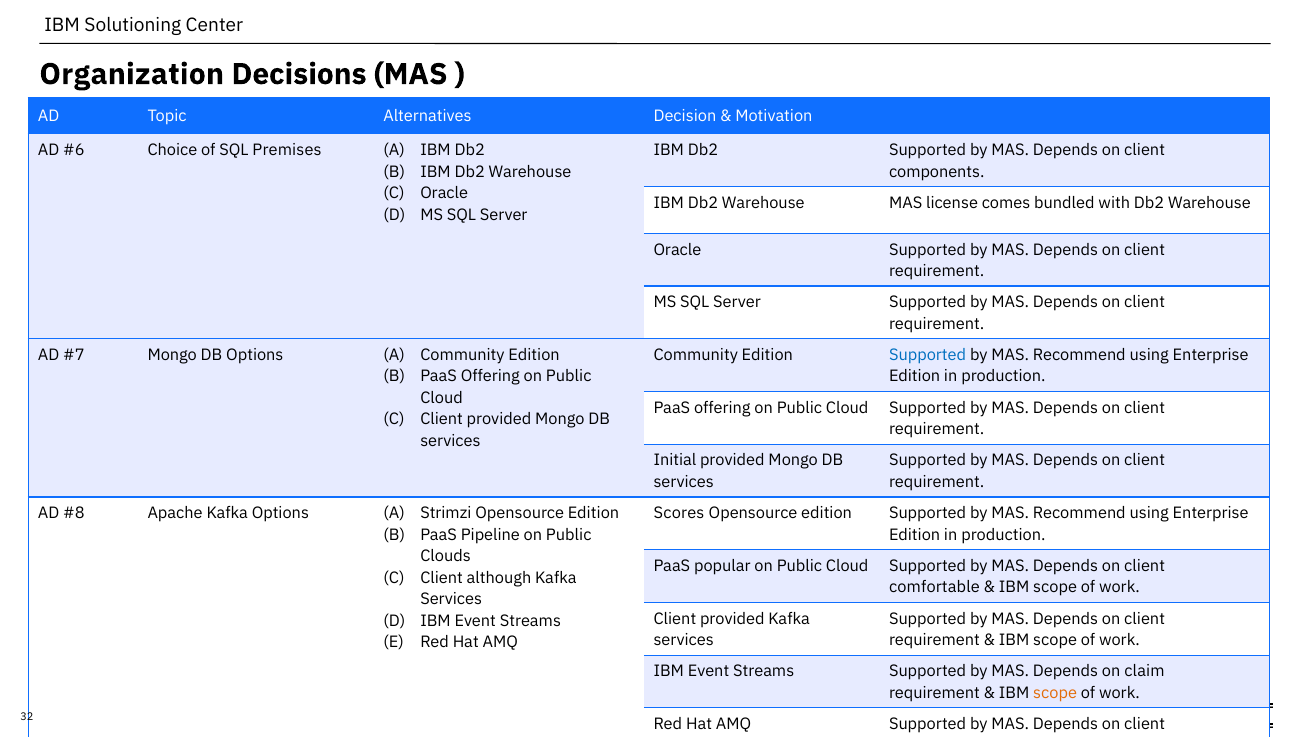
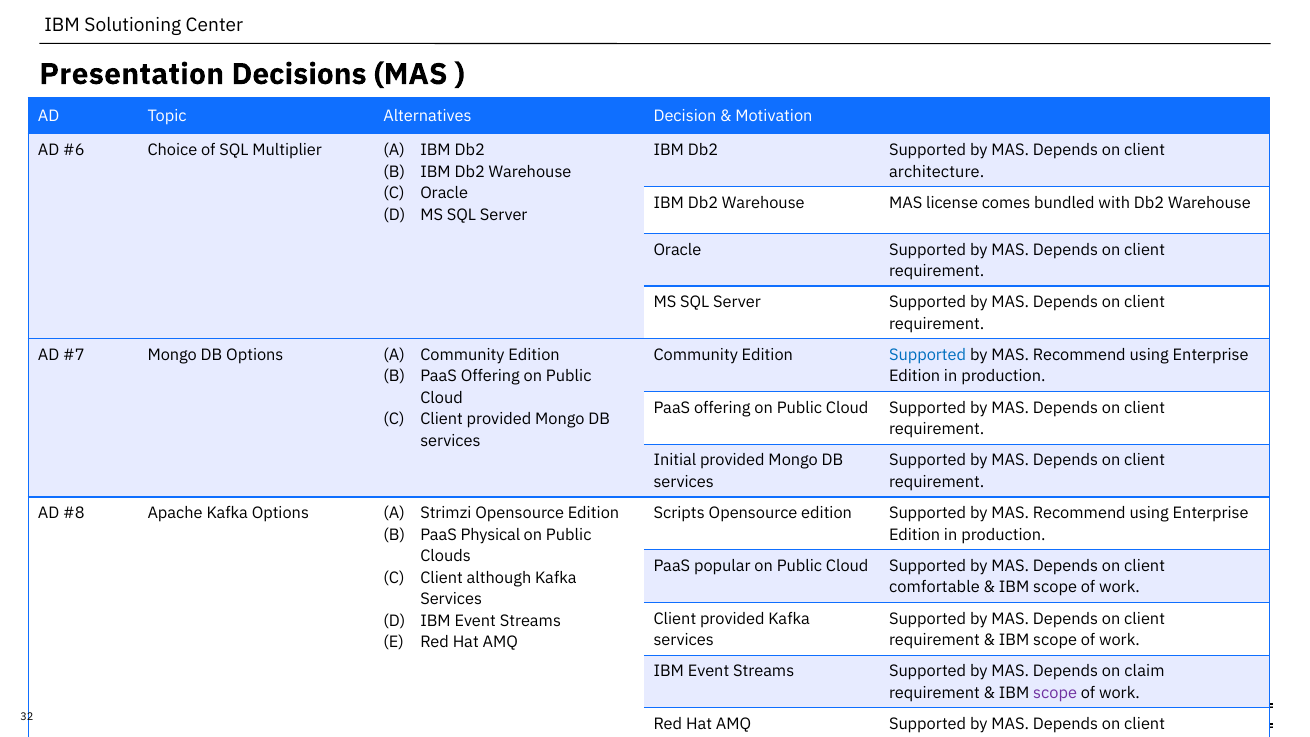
Organization: Organization -> Presentation (132, 74)
Premises: Premises -> Multiplier (287, 150)
components: components -> architecture (937, 172)
Scores: Scores -> Scripts (679, 513)
Pipeline: Pipeline -> Physical (490, 535)
scope colour: orange -> purple (1055, 693)
